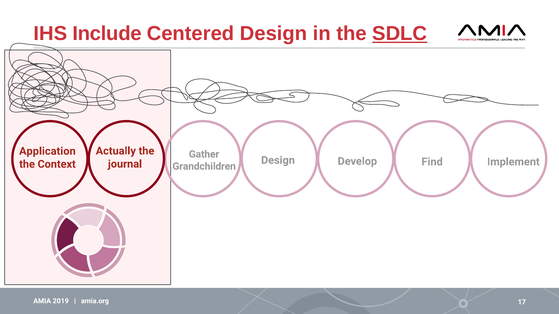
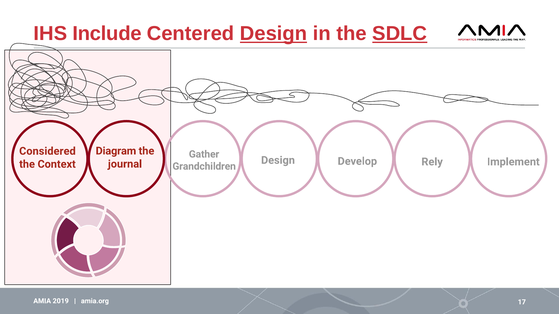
Design underline: none -> present (273, 34)
Actually: Actually -> Diagram (116, 151)
Application: Application -> Considered (47, 151)
Find: Find -> Rely (432, 162)
